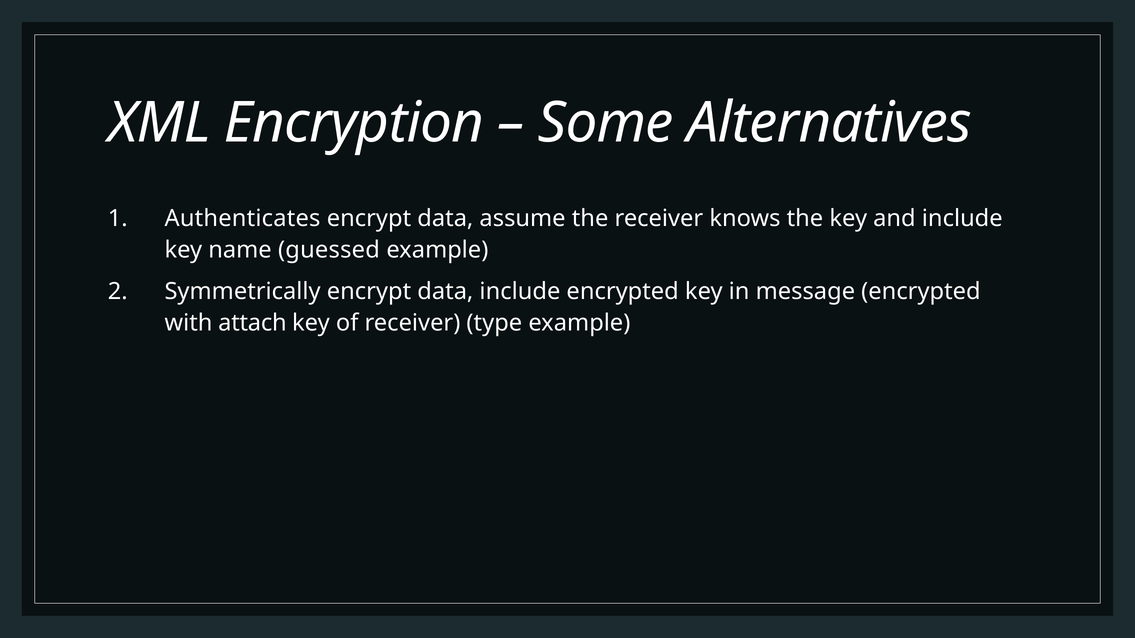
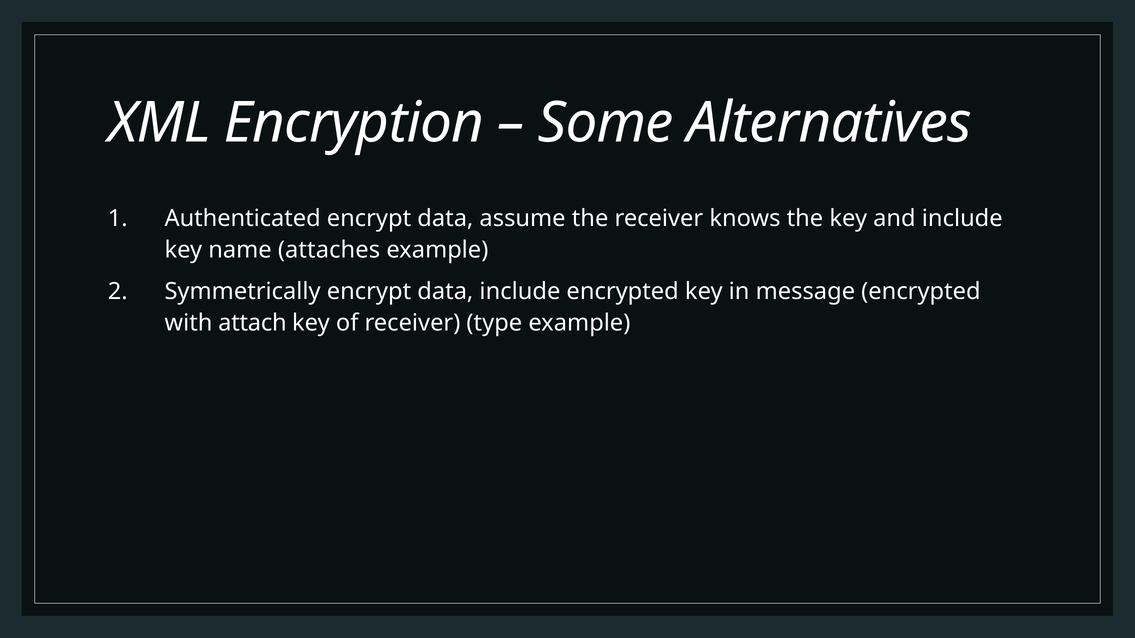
Authenticates: Authenticates -> Authenticated (243, 219)
guessed: guessed -> attaches (329, 250)
